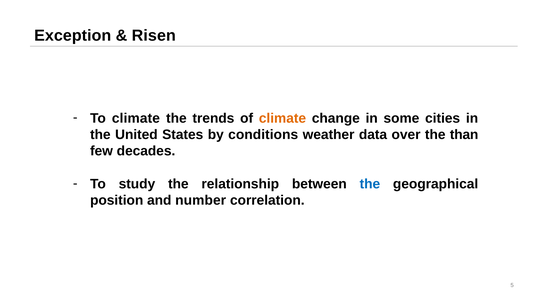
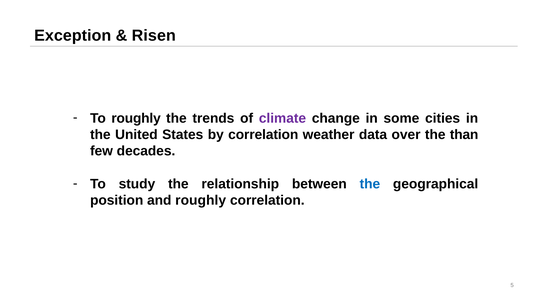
To climate: climate -> roughly (136, 118)
climate colour: orange -> purple (282, 118)
by conditions: conditions -> correlation (263, 135)
and number: number -> roughly (201, 201)
